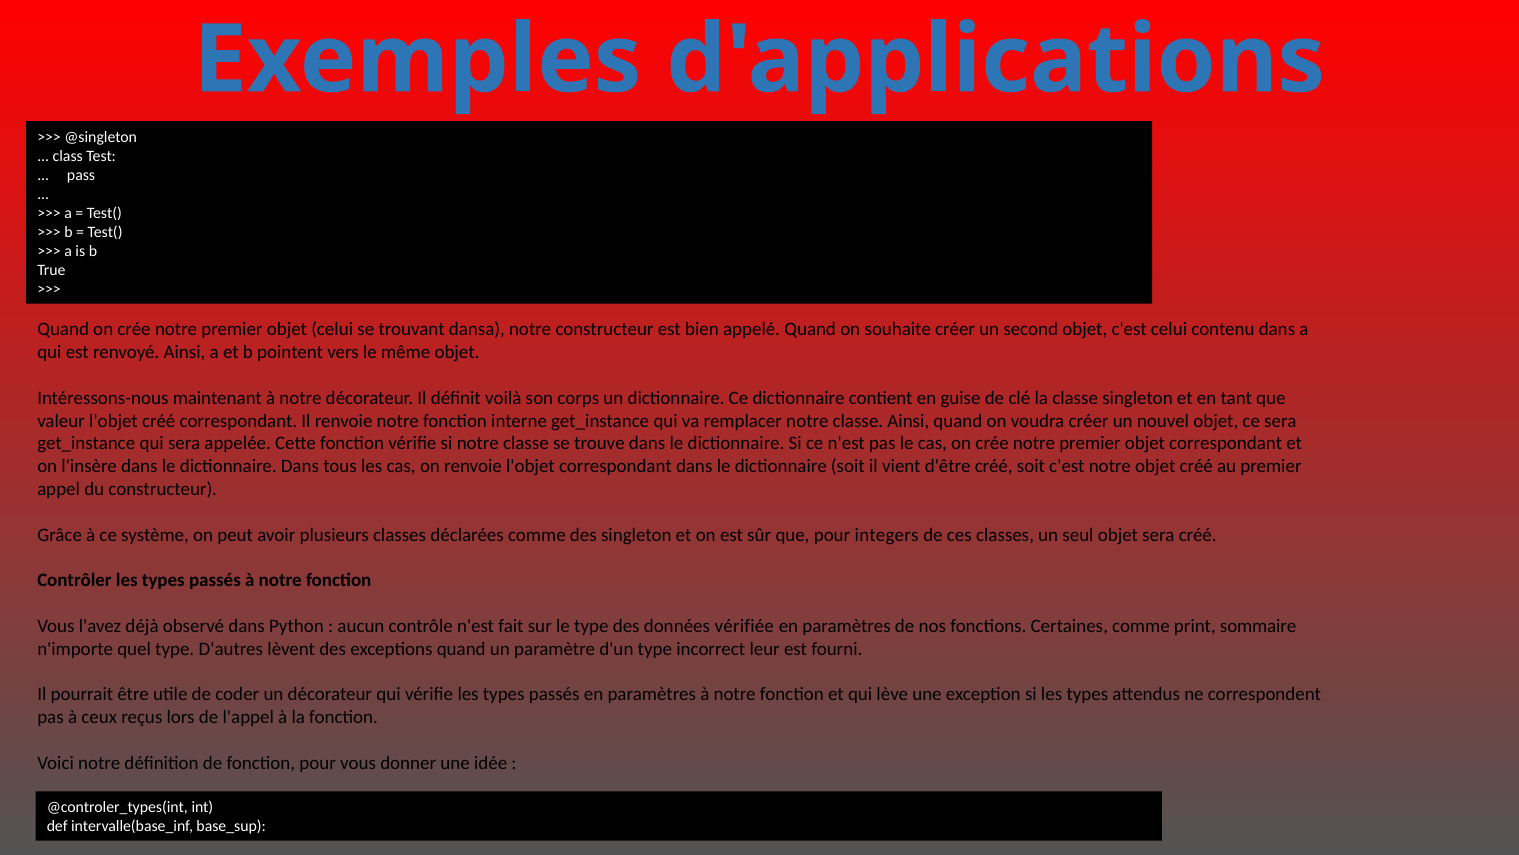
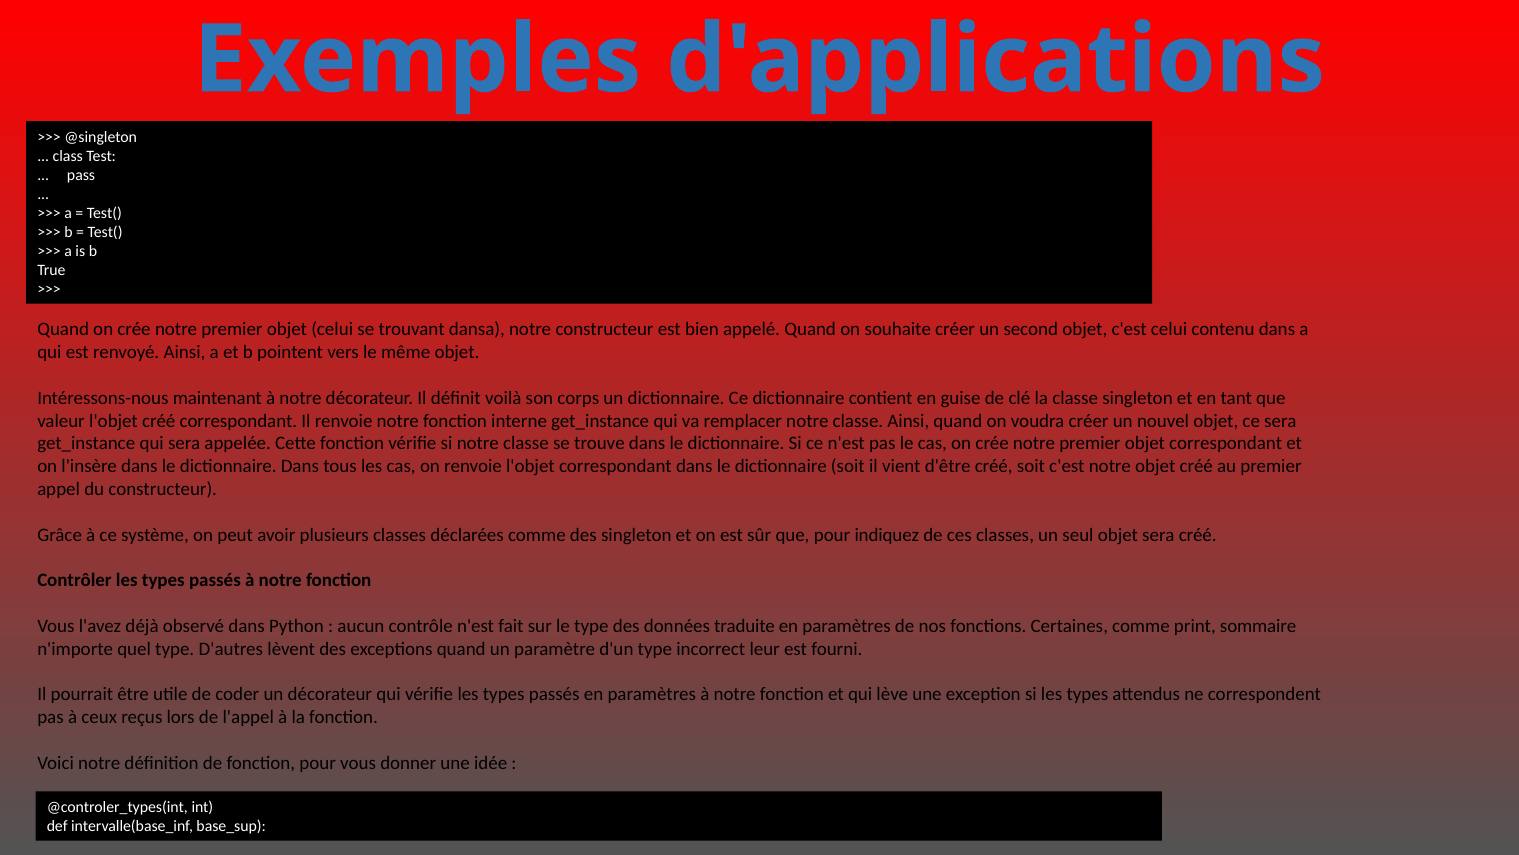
integers: integers -> indiquez (887, 534)
vérifiée: vérifiée -> traduite (744, 626)
